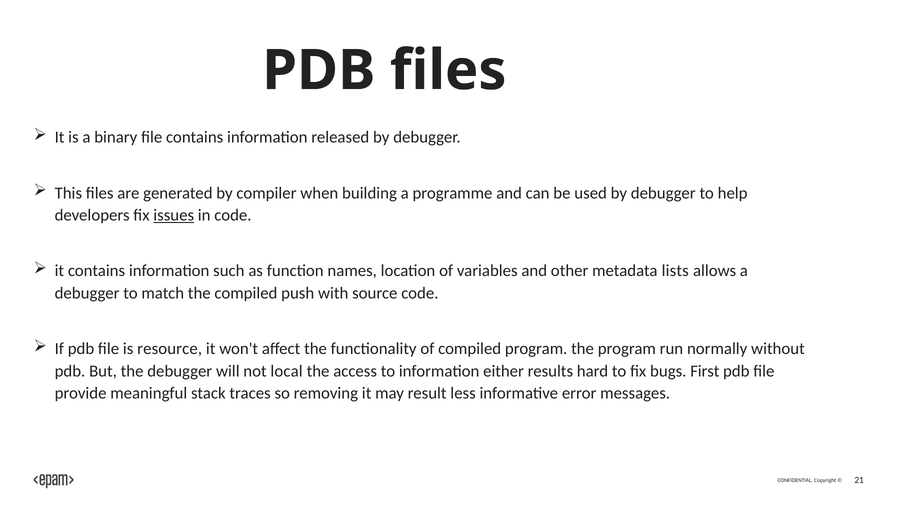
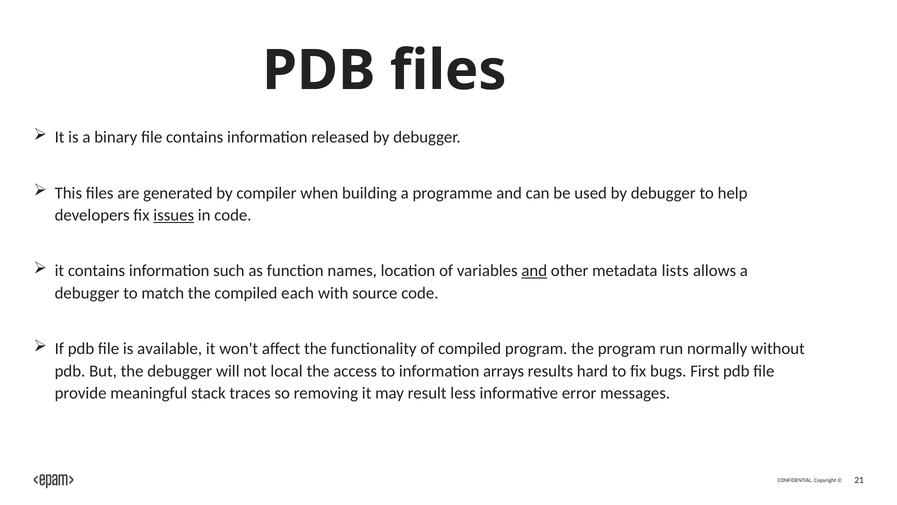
and underline: none -> present (534, 271)
push: push -> each (298, 293)
resource: resource -> available (170, 348)
either: either -> arrays (504, 371)
